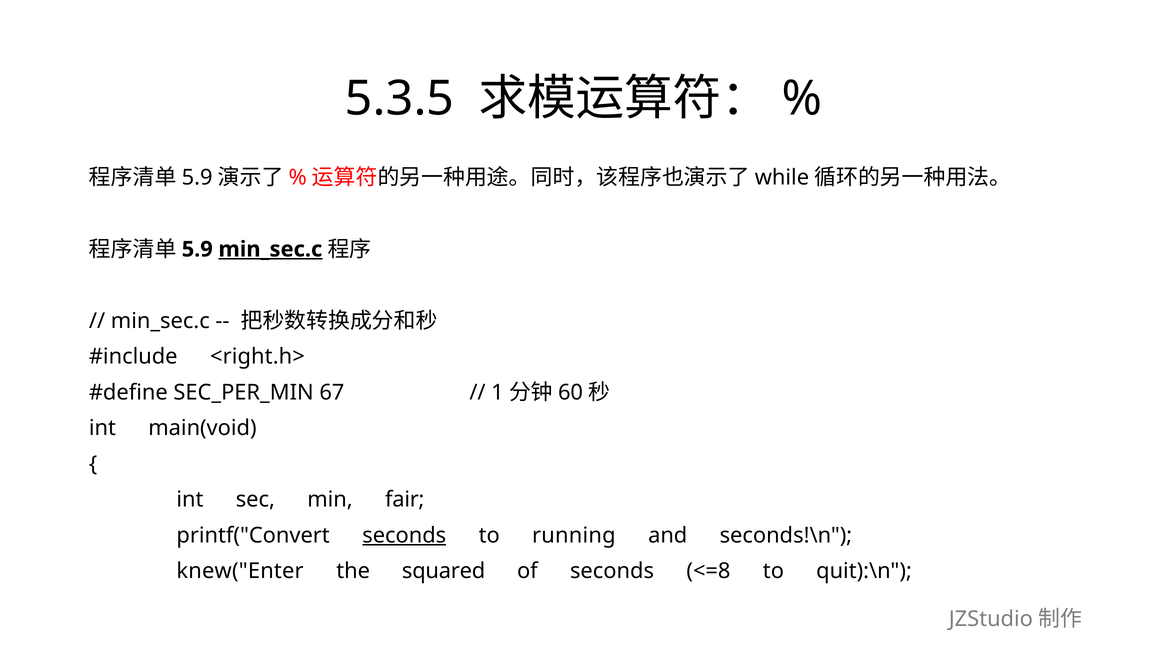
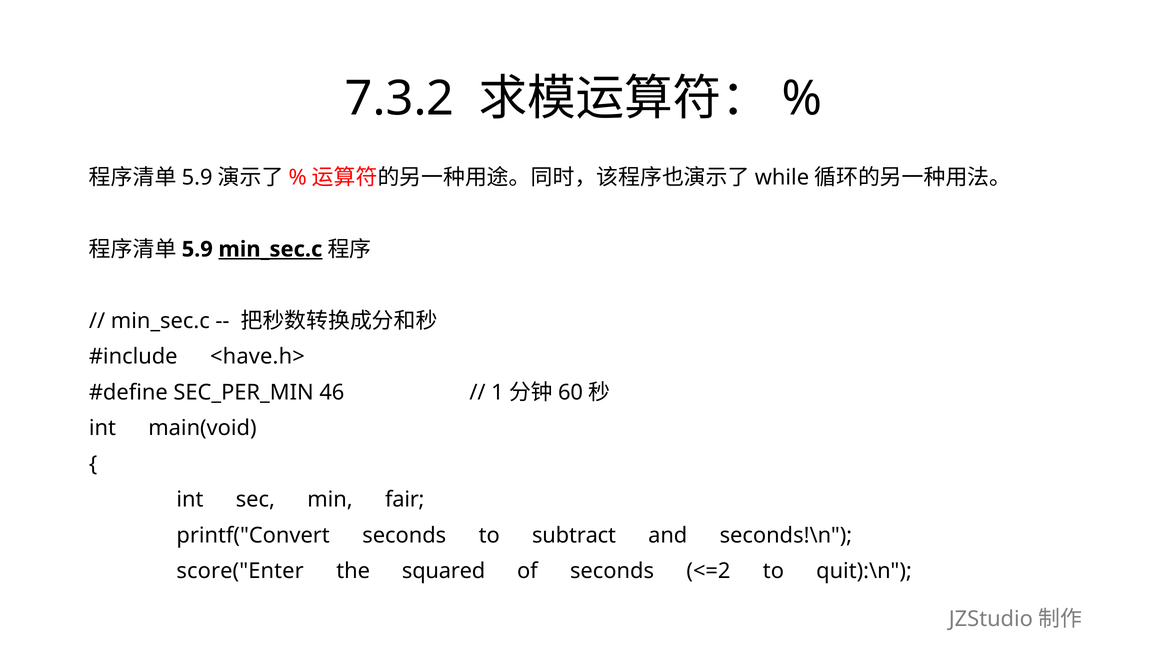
5.3.5: 5.3.5 -> 7.3.2 (400, 99)
<right.h>: <right.h> -> <have.h> (257, 357)
67: 67 -> 46 (332, 393)
seconds underline: present -> none (404, 536)
running: running -> subtract (574, 536)
knew("Enter: knew("Enter -> score("Enter (240, 572)
<=8: <=8 -> <=2 (708, 572)
